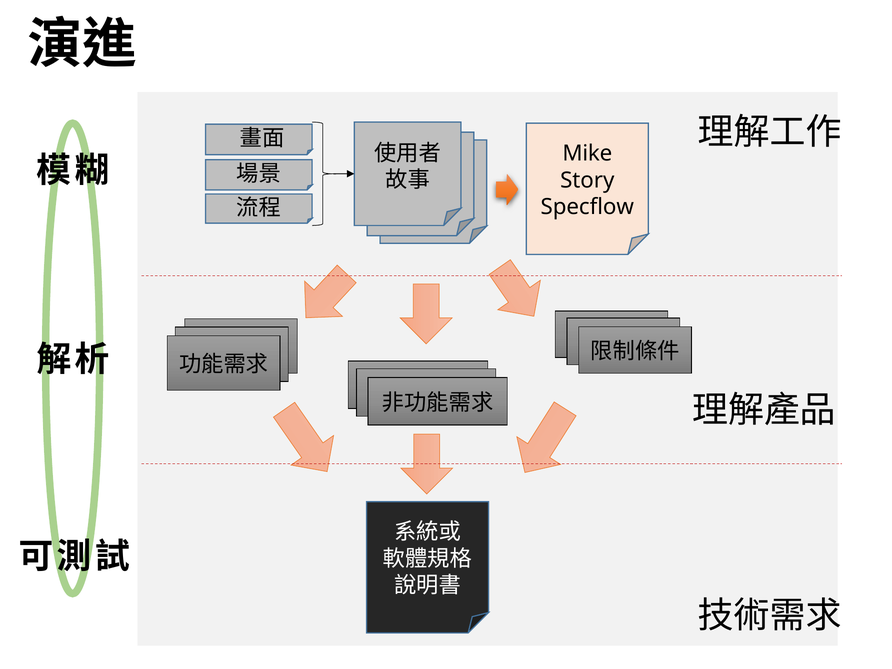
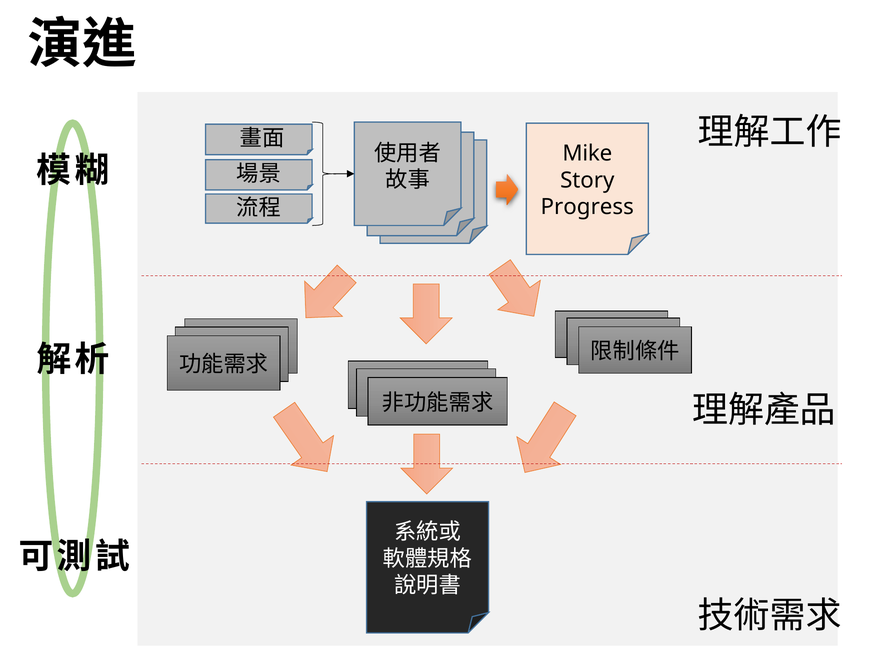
Specflow: Specflow -> Progress (587, 207)
